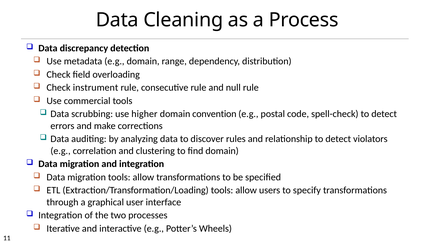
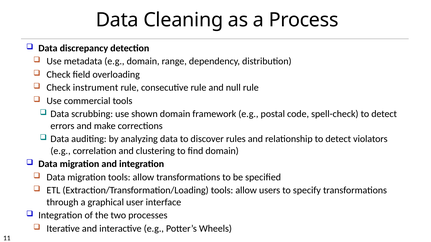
higher: higher -> shown (145, 114)
convention: convention -> framework (214, 114)
